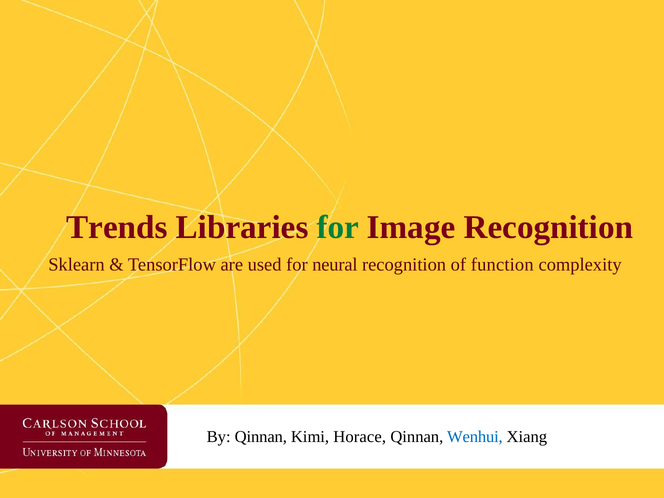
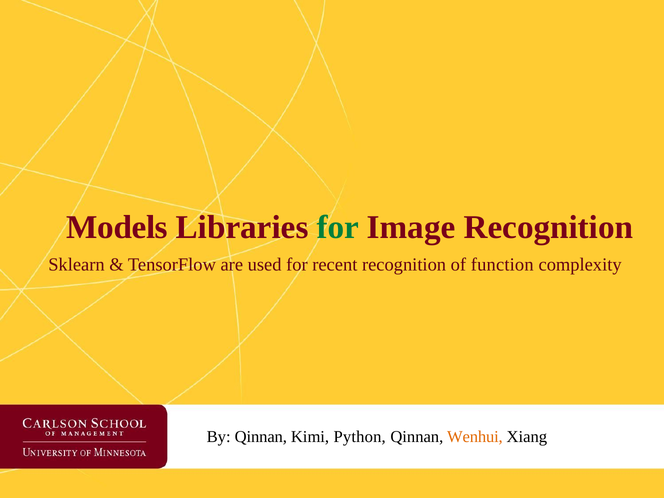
Trends: Trends -> Models (117, 227)
neural: neural -> recent (335, 264)
Horace: Horace -> Python (360, 437)
Wenhui colour: blue -> orange (475, 437)
